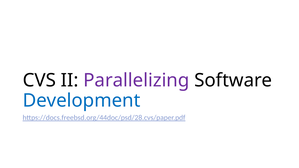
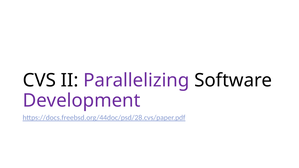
Development colour: blue -> purple (82, 101)
